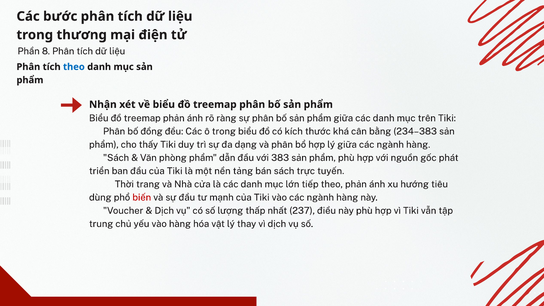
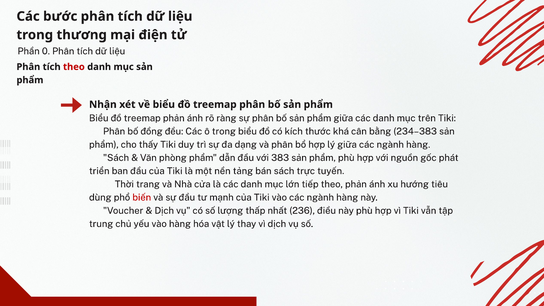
8: 8 -> 0 (46, 51)
theo colour: blue -> red (74, 67)
237: 237 -> 236 (302, 211)
